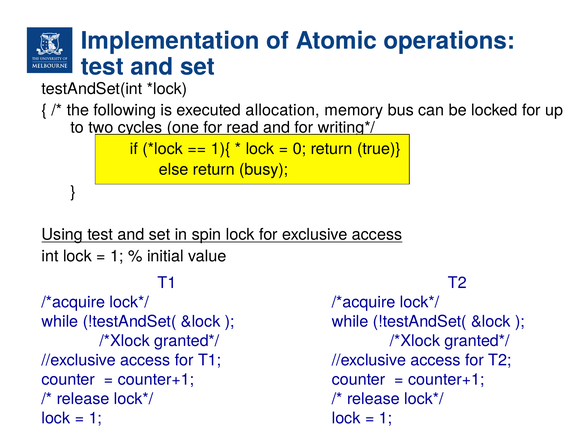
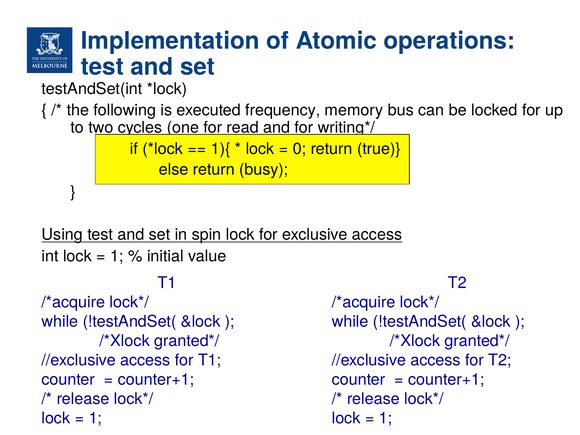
allocation: allocation -> frequency (283, 110)
